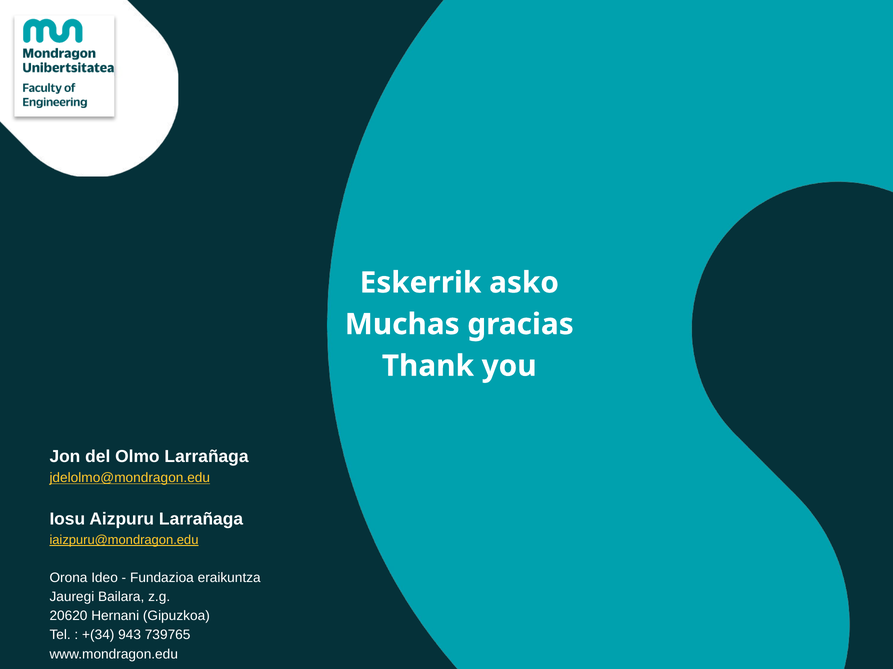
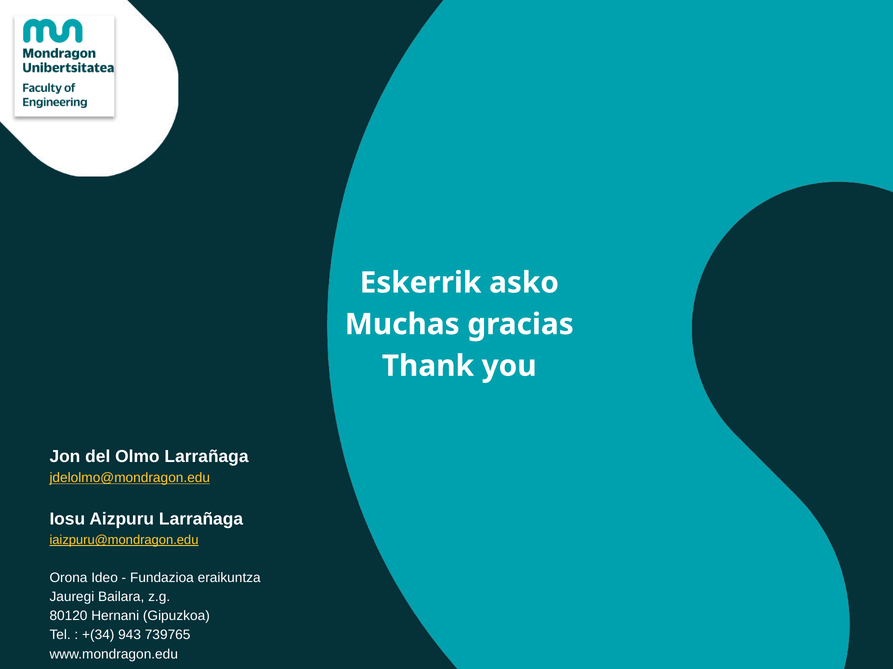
20620: 20620 -> 80120 (68, 617)
